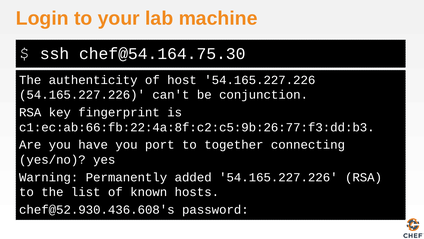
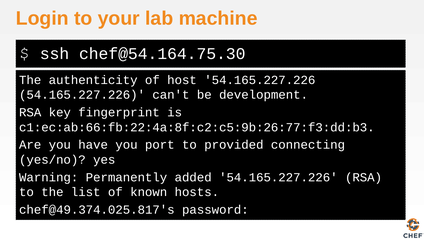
conjunction: conjunction -> development (264, 95)
together: together -> provided (234, 145)
chef@52.930.436.608's: chef@52.930.436.608's -> chef@49.374.025.817's (97, 209)
